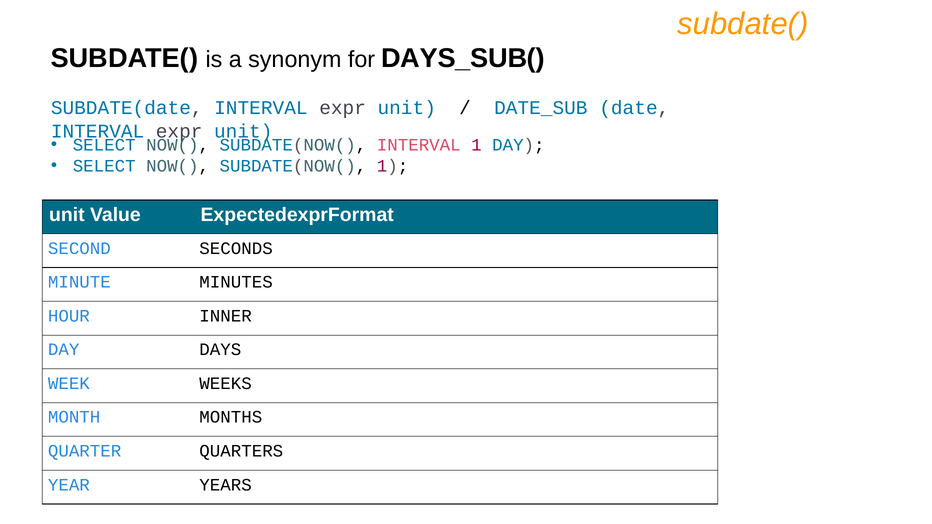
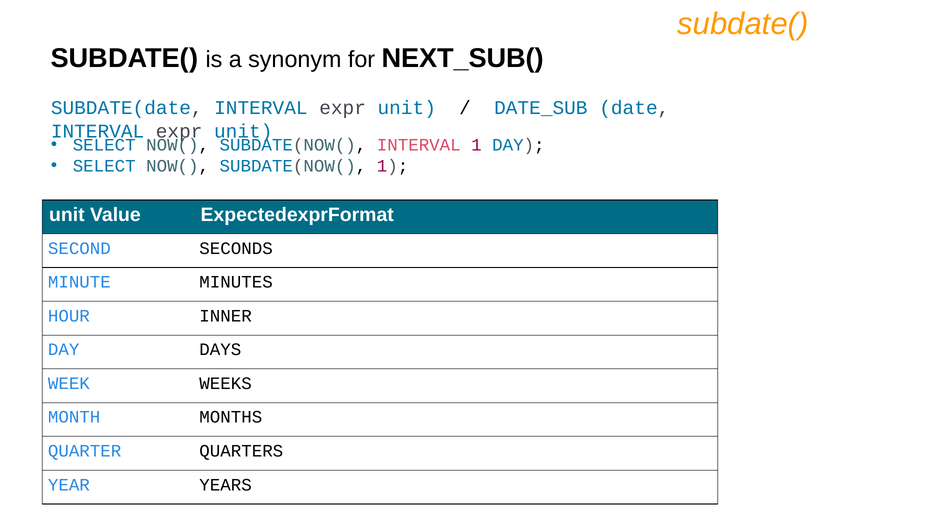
DAYS_SUB(: DAYS_SUB( -> NEXT_SUB( (463, 58)
